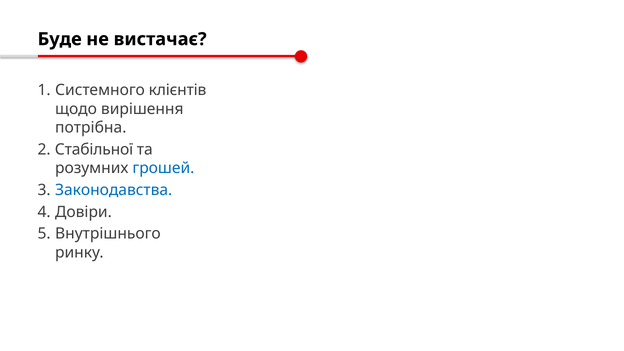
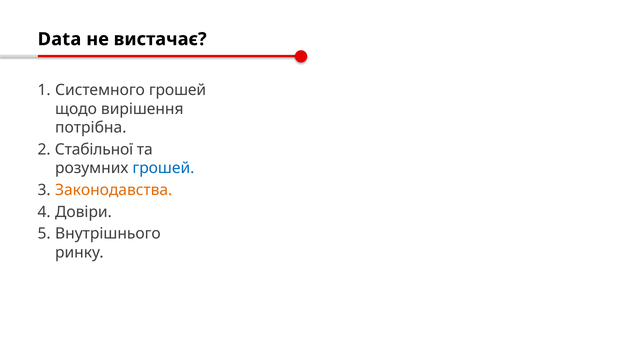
Буде: Буде -> Data (59, 39)
Системного клієнтів: клієнтів -> грошей (178, 90)
Законодавства colour: blue -> orange (114, 190)
